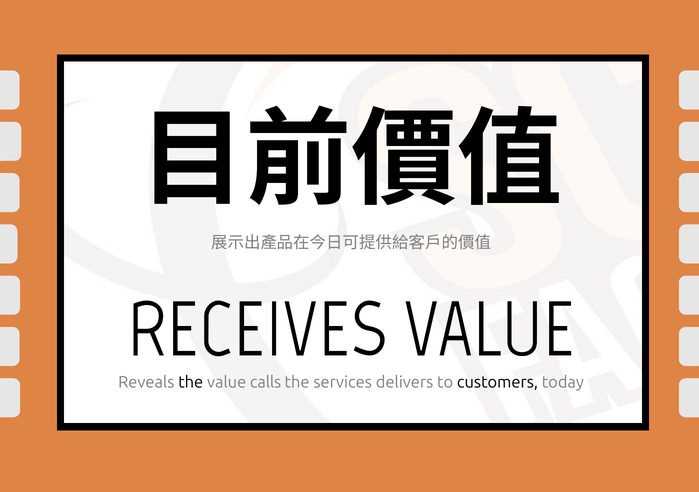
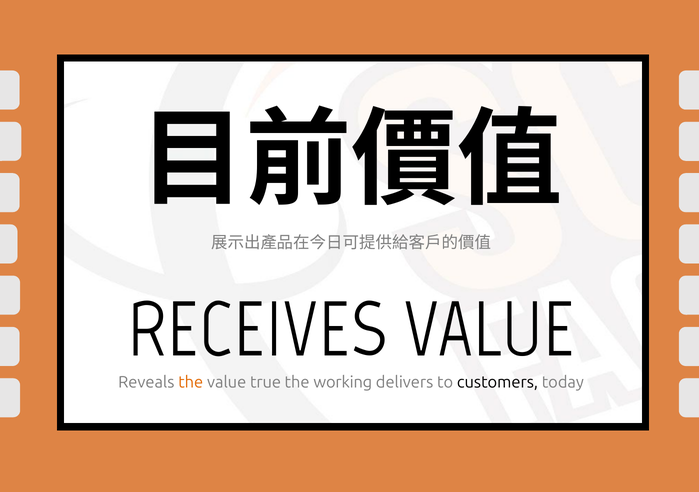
the colour: black -> orange (191, 383)
calls: calls -> true (266, 383)
services: services -> working (343, 383)
